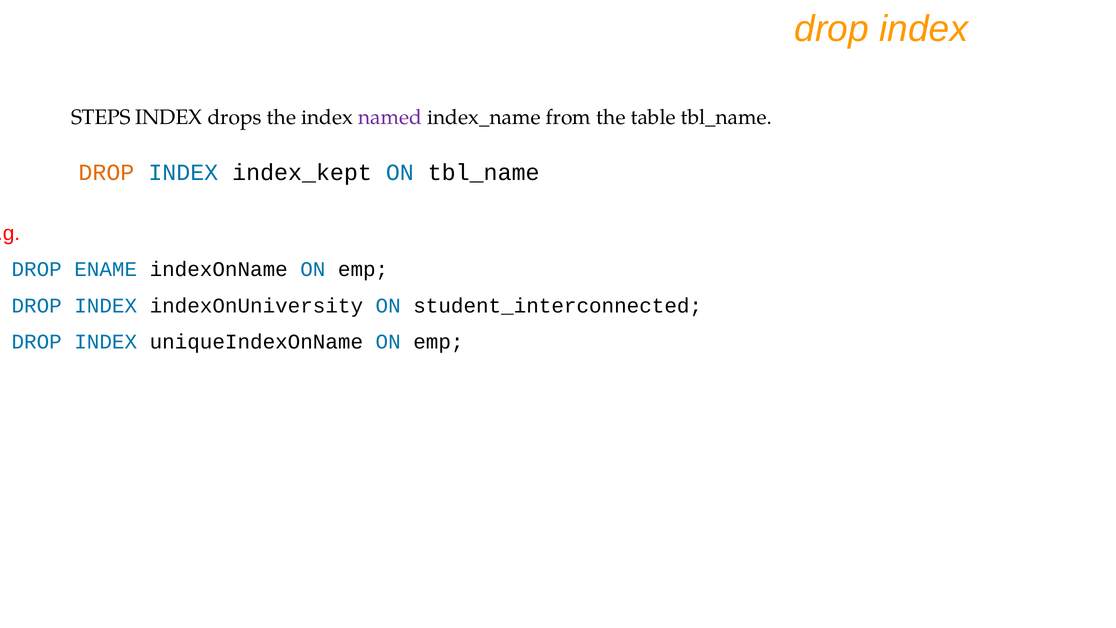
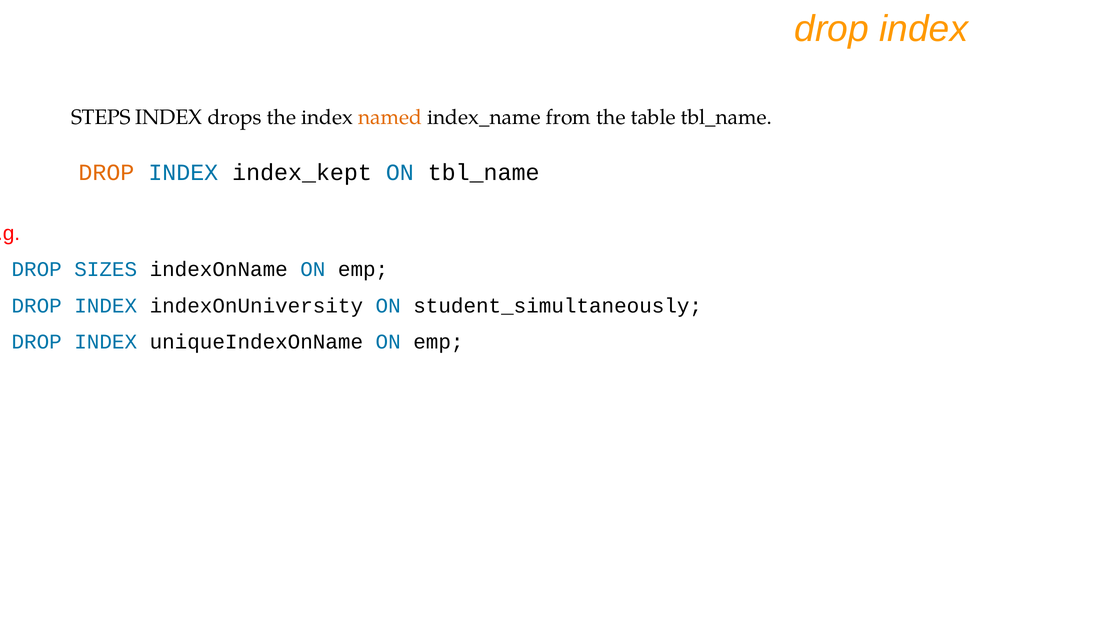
named colour: purple -> orange (390, 117)
ENAME: ENAME -> SIZES (106, 269)
student_interconnected: student_interconnected -> student_simultaneously (558, 306)
